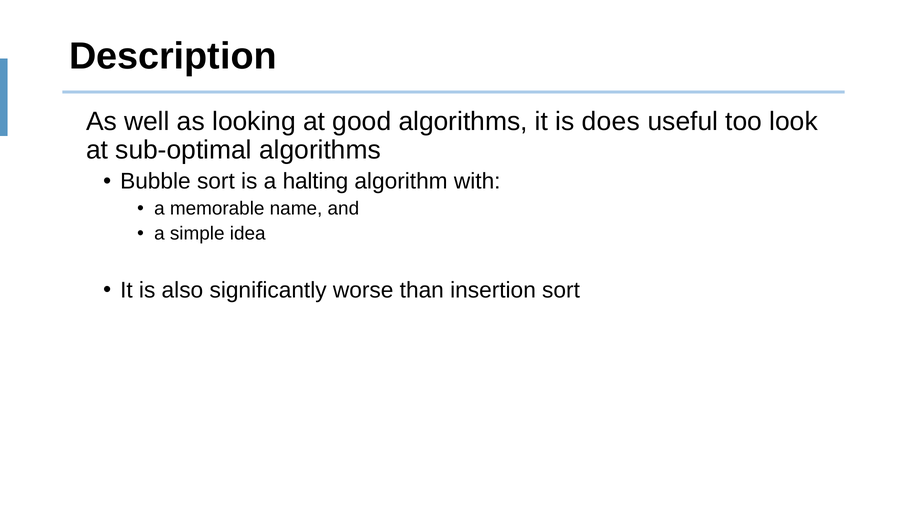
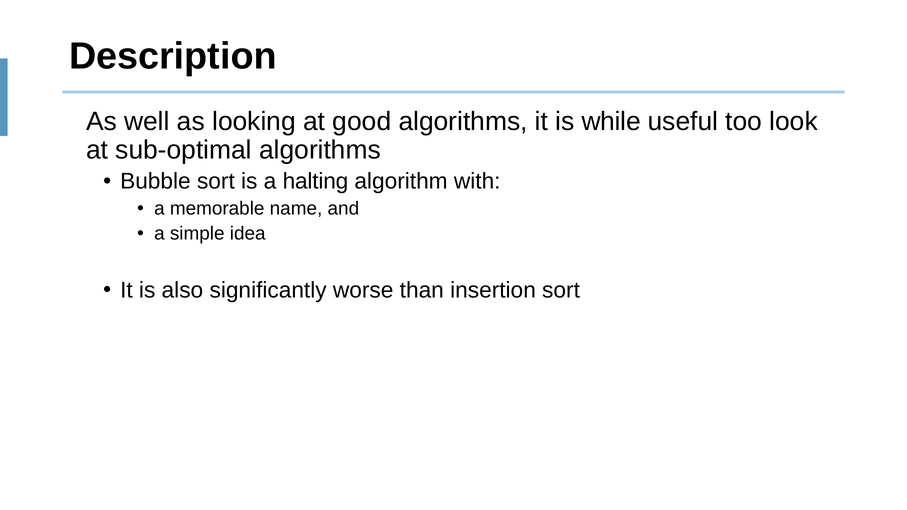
does: does -> while (611, 122)
